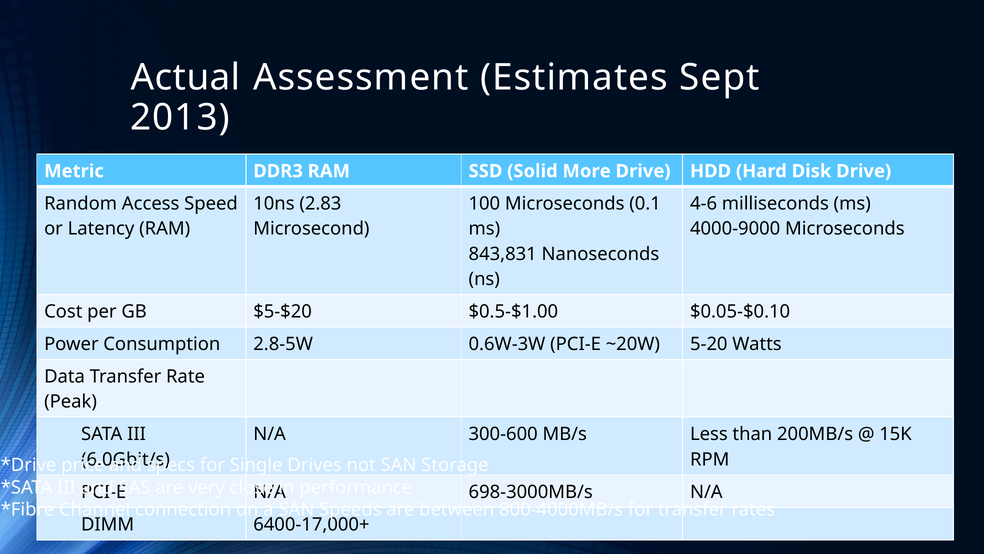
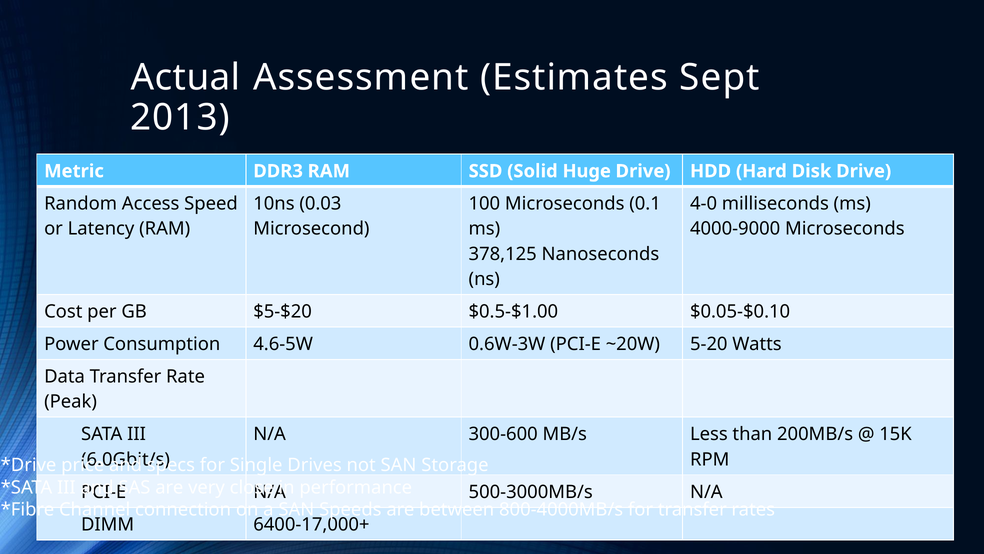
More: More -> Huge (587, 171)
2.83: 2.83 -> 0.03 (320, 204)
4-6: 4-6 -> 4-0 (704, 204)
843,831: 843,831 -> 378,125 (503, 254)
2.8-5W: 2.8-5W -> 4.6-5W (283, 344)
698-3000MB/s: 698-3000MB/s -> 500-3000MB/s (531, 492)
